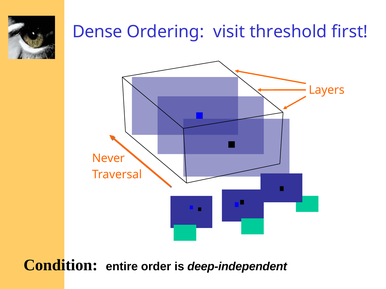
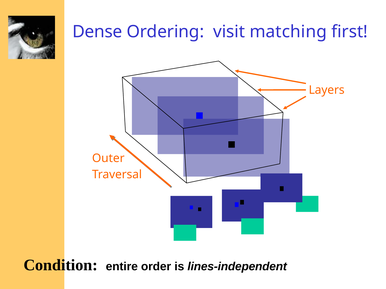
threshold: threshold -> matching (288, 32)
Never: Never -> Outer (108, 158)
deep-independent: deep-independent -> lines-independent (237, 267)
